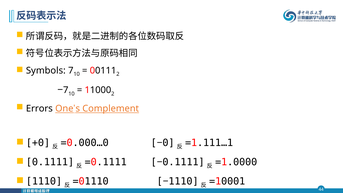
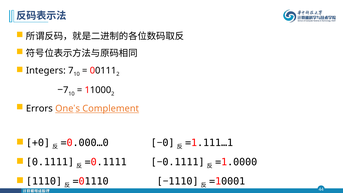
Symbols: Symbols -> Integers (46, 70)
